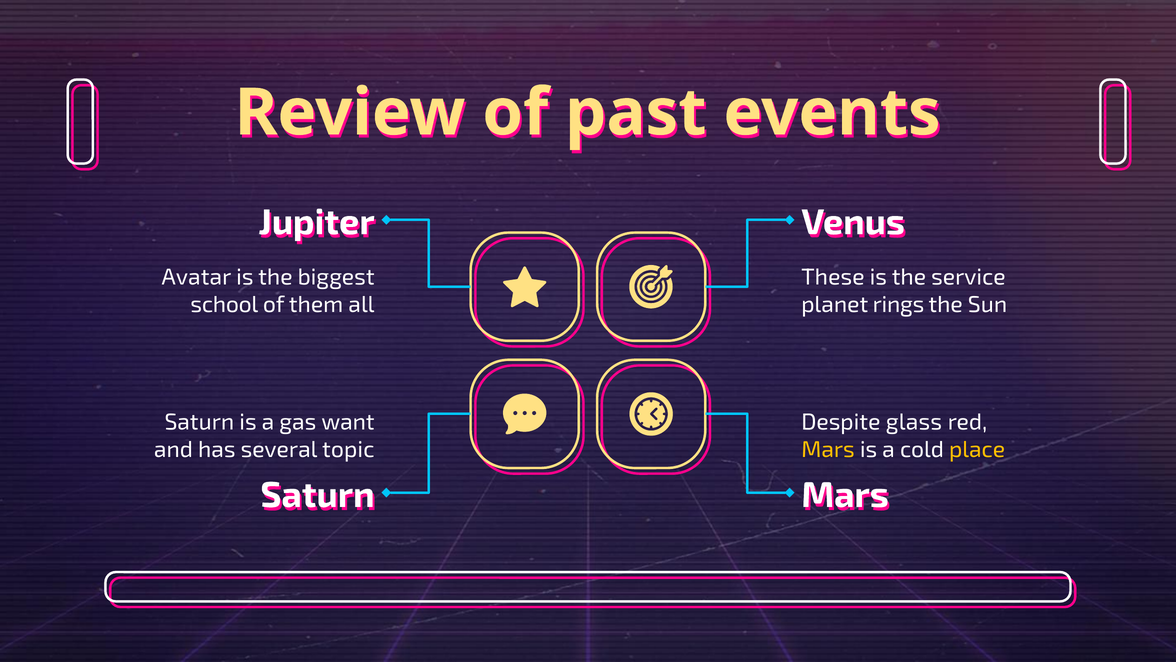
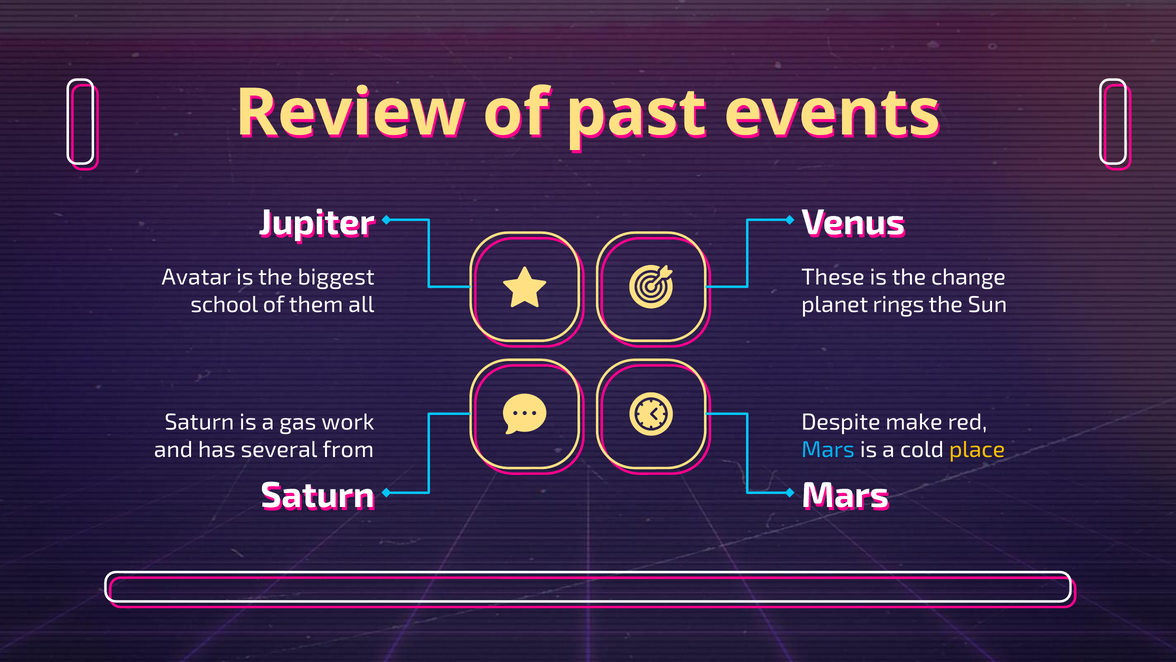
service: service -> change (968, 277)
want: want -> work (348, 422)
glass: glass -> make (914, 422)
topic: topic -> from (348, 450)
Mars colour: yellow -> light blue (828, 450)
